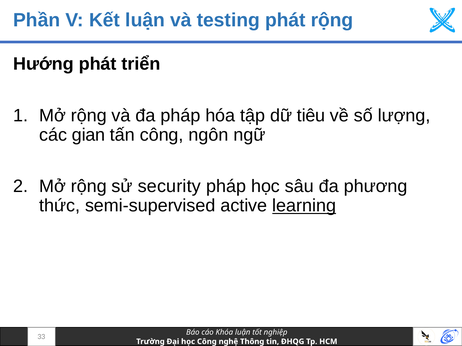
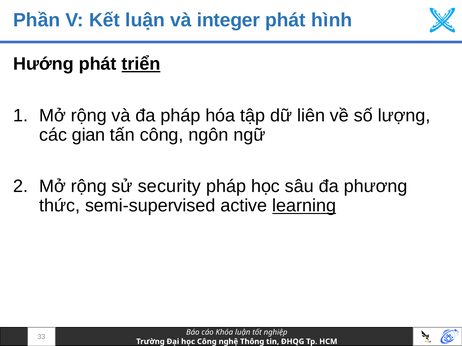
testing: testing -> integer (228, 20)
phát rộng: rộng -> hình (332, 20)
triển underline: none -> present (141, 64)
tiêu: tiêu -> liên (311, 116)
